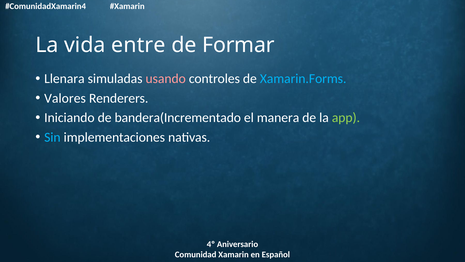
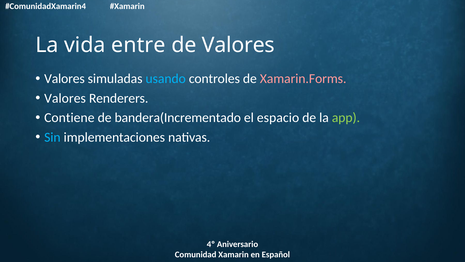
de Formar: Formar -> Valores (238, 45)
Llenara: Llenara -> Valores (64, 79)
usando colour: pink -> light blue (166, 79)
Xamarin.Forms colour: light blue -> pink (303, 79)
Iniciando: Iniciando -> Contiene (69, 118)
manera: manera -> espacio (278, 118)
